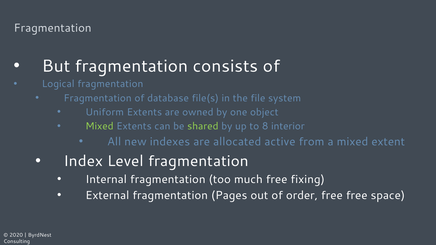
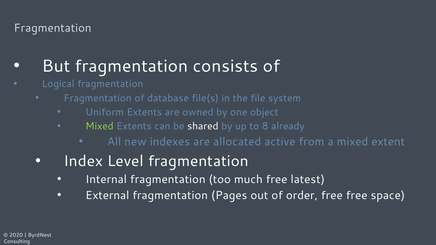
shared colour: light green -> white (203, 126)
interior: interior -> already (288, 126)
fixing: fixing -> latest (308, 179)
